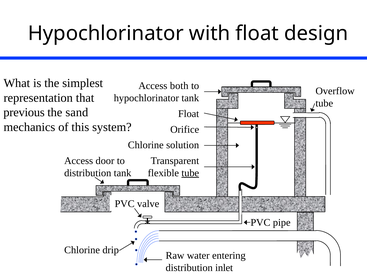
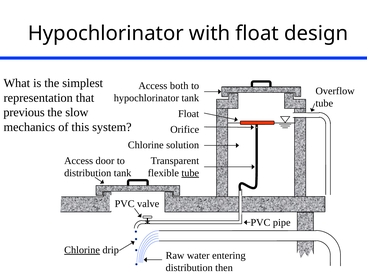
sand: sand -> slow (77, 113)
Chlorine underline: none -> present (82, 250)
inlet: inlet -> then (224, 268)
